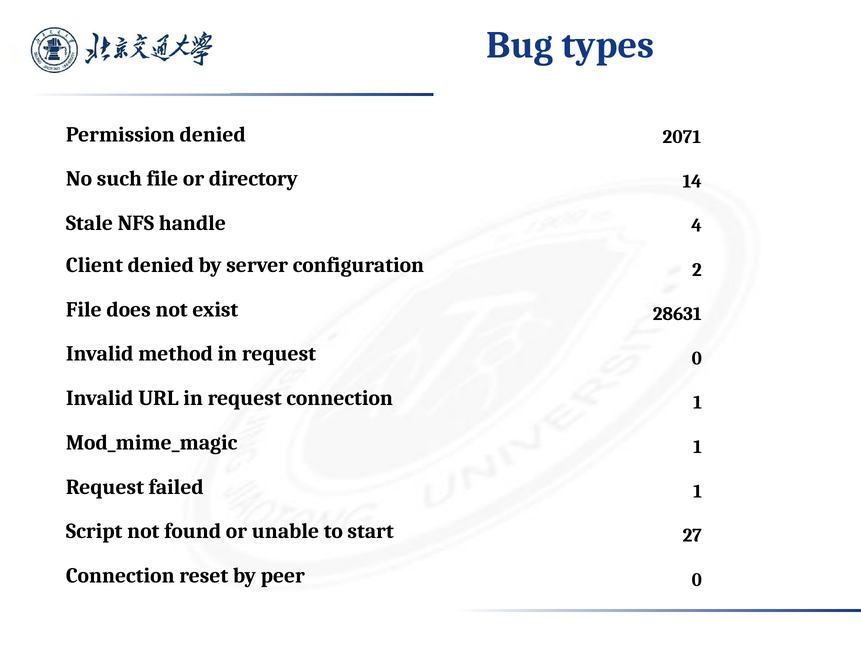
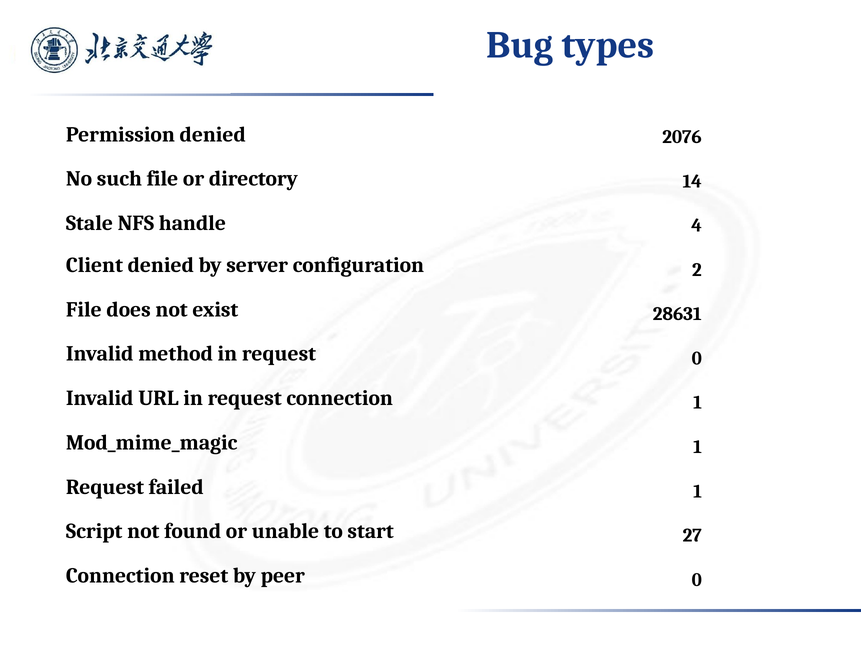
2071: 2071 -> 2076 (682, 137)
